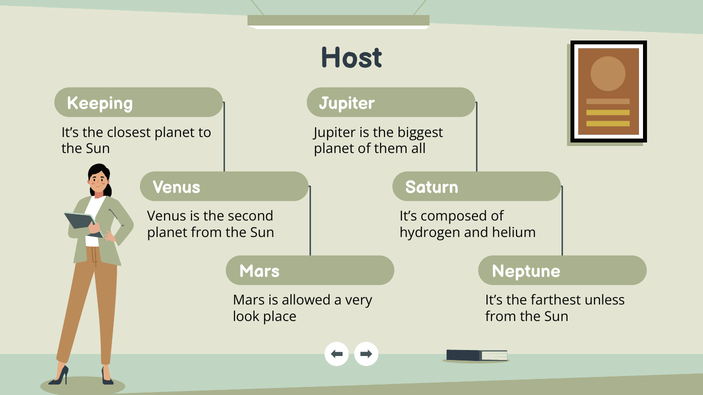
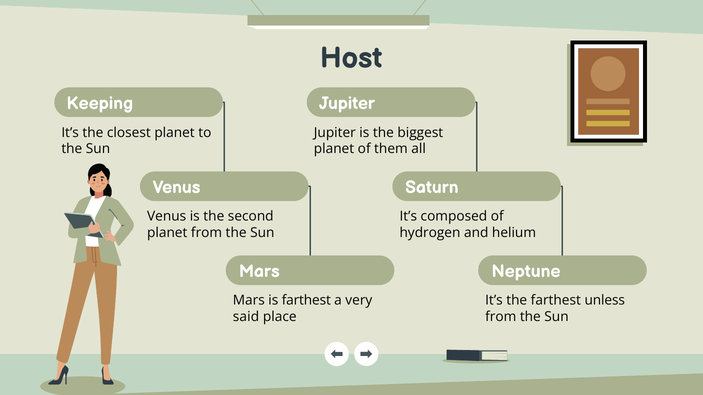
is allowed: allowed -> farthest (306, 301)
look: look -> said (246, 317)
